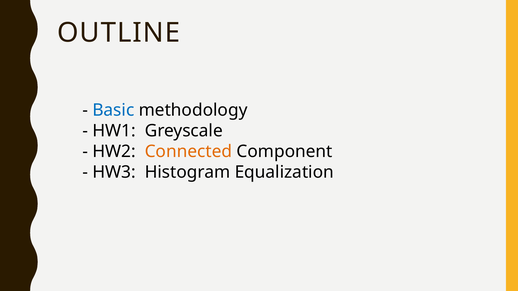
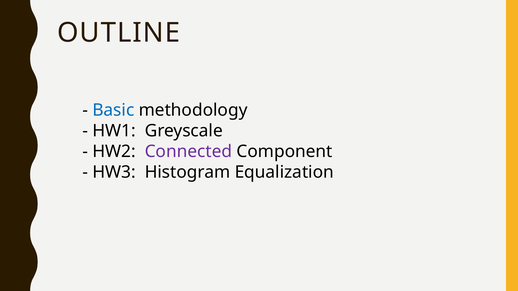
Connected colour: orange -> purple (188, 152)
